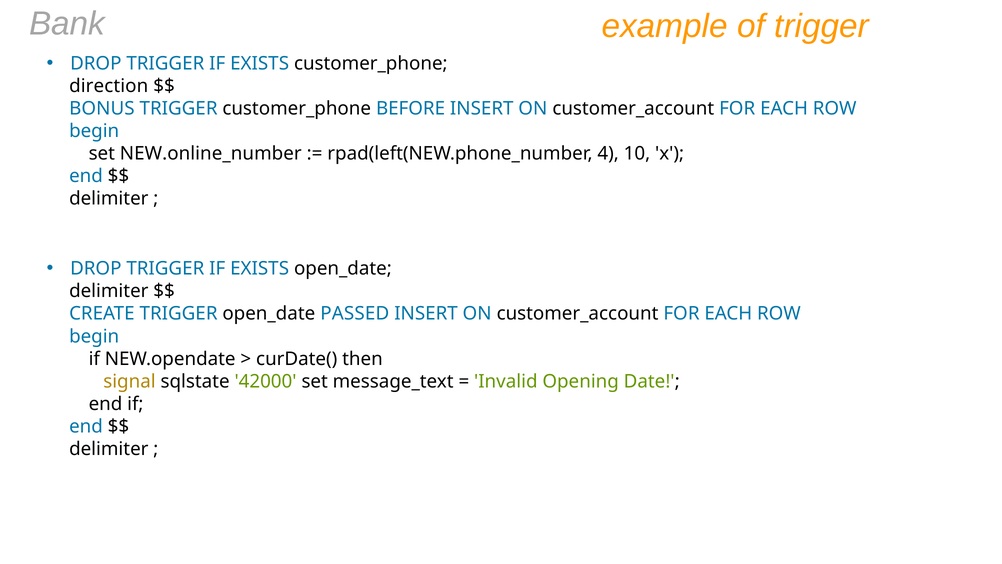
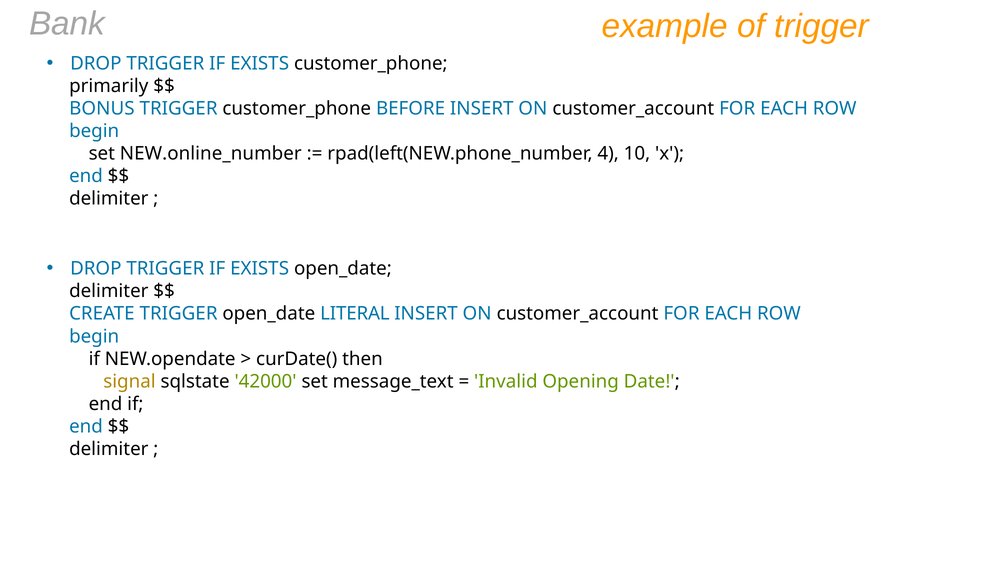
direction: direction -> primarily (109, 86)
PASSED: PASSED -> LITERAL (355, 314)
